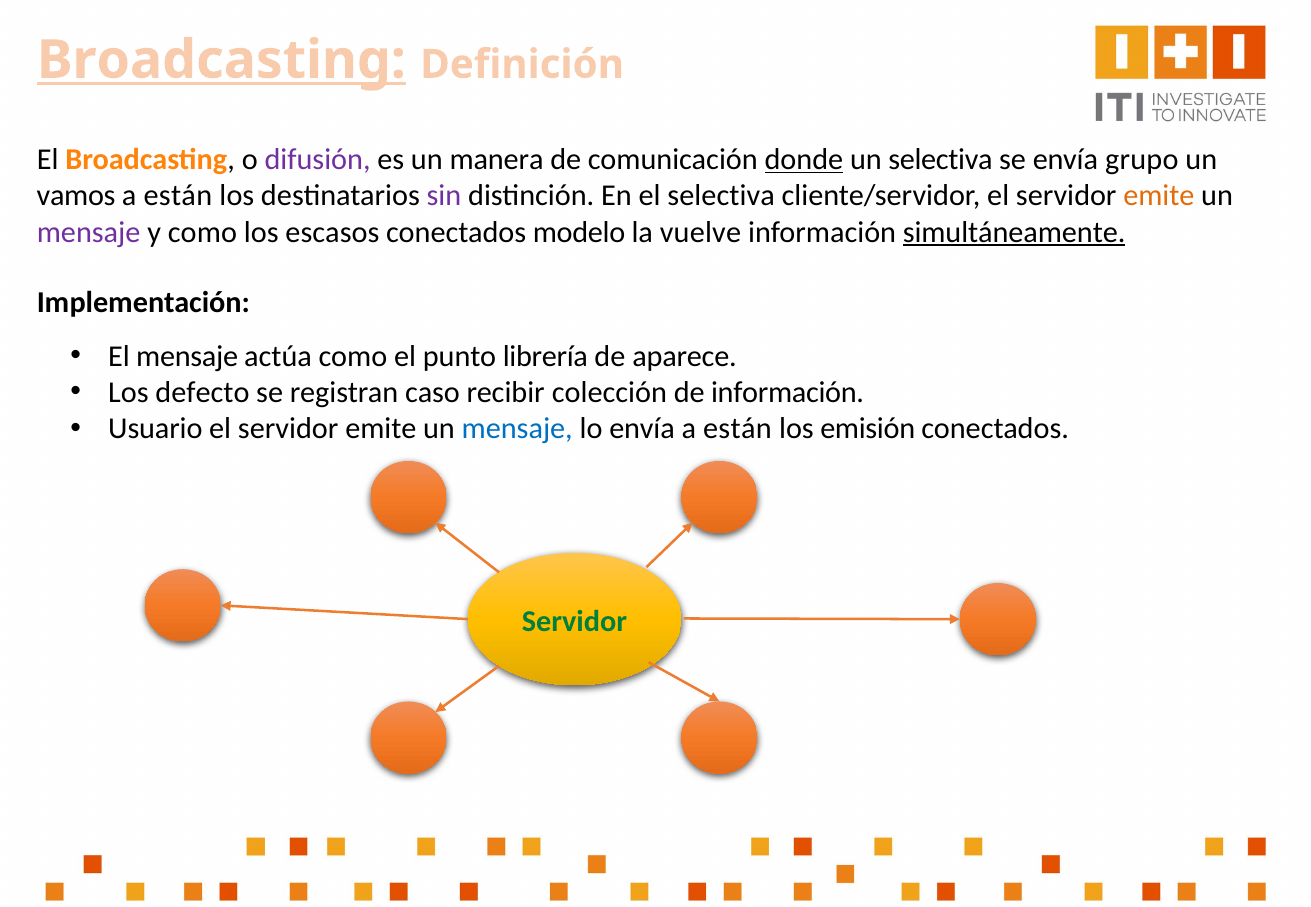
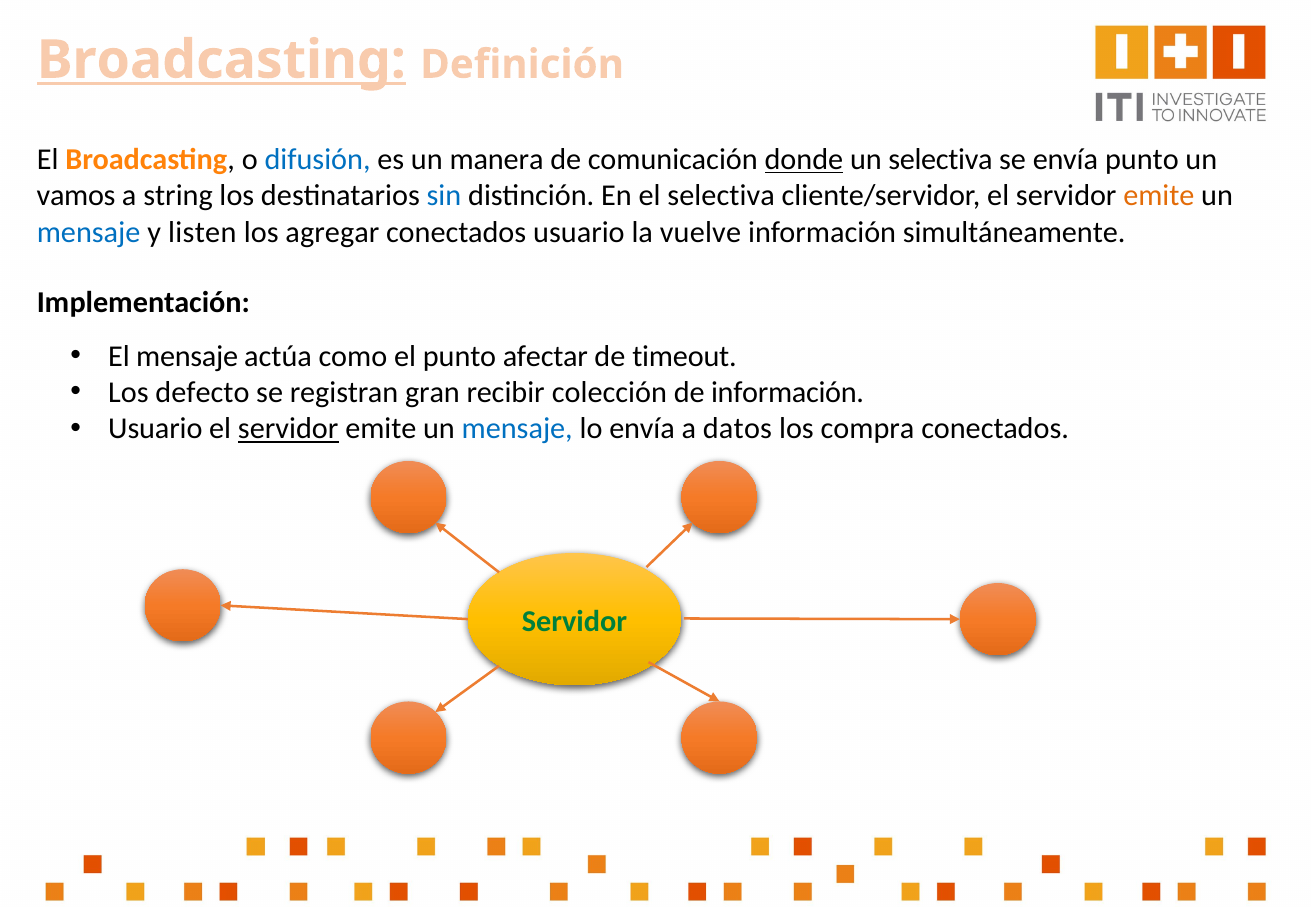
difusión colour: purple -> blue (318, 160)
envía grupo: grupo -> punto (1142, 160)
están: están -> string (178, 196)
sin colour: purple -> blue (444, 196)
mensaje colour: purple -> blue (89, 232)
y como: como -> listen (202, 232)
escasos: escasos -> agregar (332, 232)
conectados modelo: modelo -> usuario (579, 232)
simultáneamente underline: present -> none (1014, 232)
librería: librería -> afectar (545, 356)
aparece: aparece -> timeout (685, 356)
caso: caso -> gran (432, 393)
servidor underline: none -> present (288, 429)
envía a están: están -> datos (737, 429)
emisión: emisión -> compra (868, 429)
